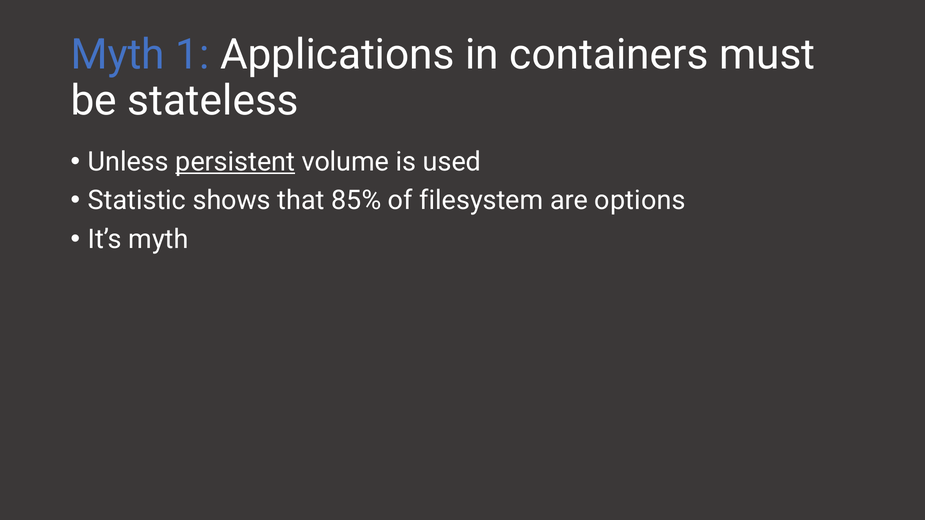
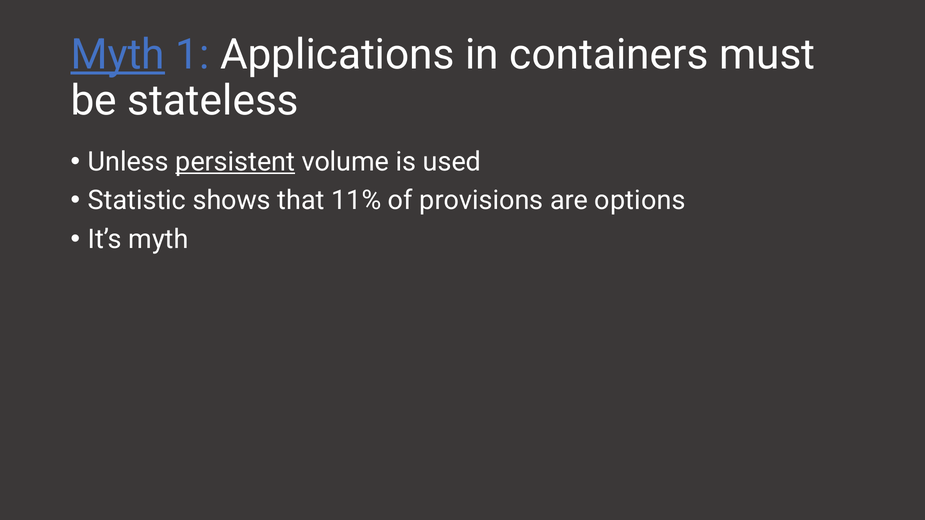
Myth underline: none -> present (118, 55)
85%: 85% -> 11% (356, 201)
filesystem: filesystem -> provisions (481, 201)
